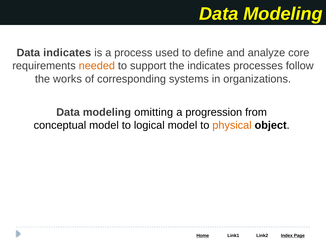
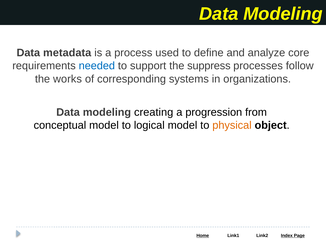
Data indicates: indicates -> metadata (67, 53)
needed colour: orange -> blue (97, 66)
the indicates: indicates -> suppress (209, 66)
omitting: omitting -> creating (154, 112)
